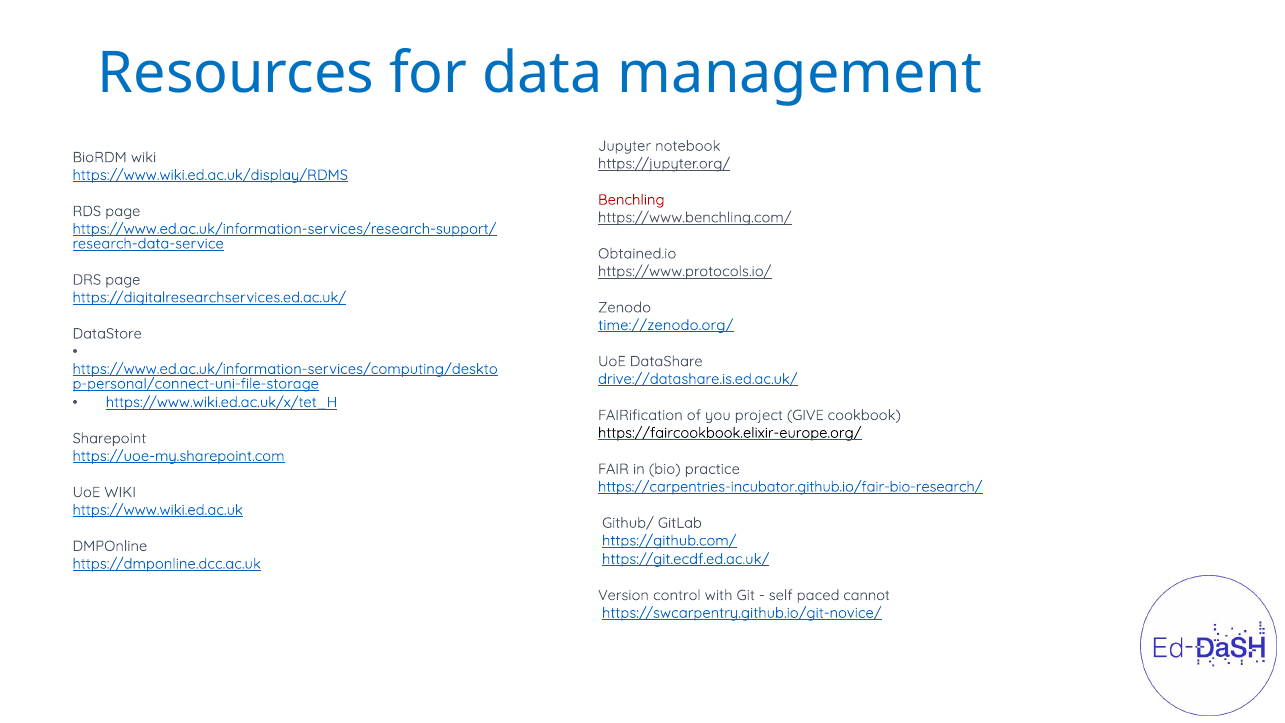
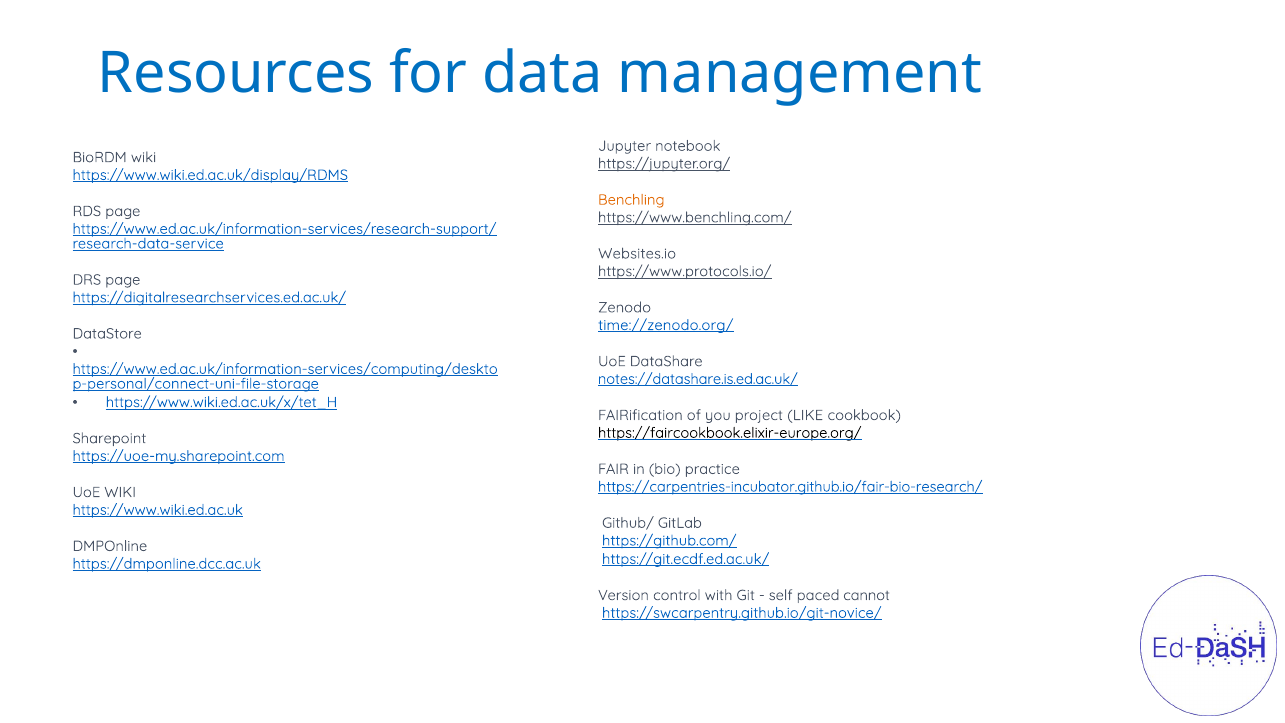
Benchling colour: red -> orange (631, 200)
Obtained.io: Obtained.io -> Websites.io (637, 254)
drive://datashare.is.ed.ac.uk/: drive://datashare.is.ed.ac.uk/ -> notes://datashare.is.ed.ac.uk/ (698, 379)
GIVE: GIVE -> LIKE (805, 415)
